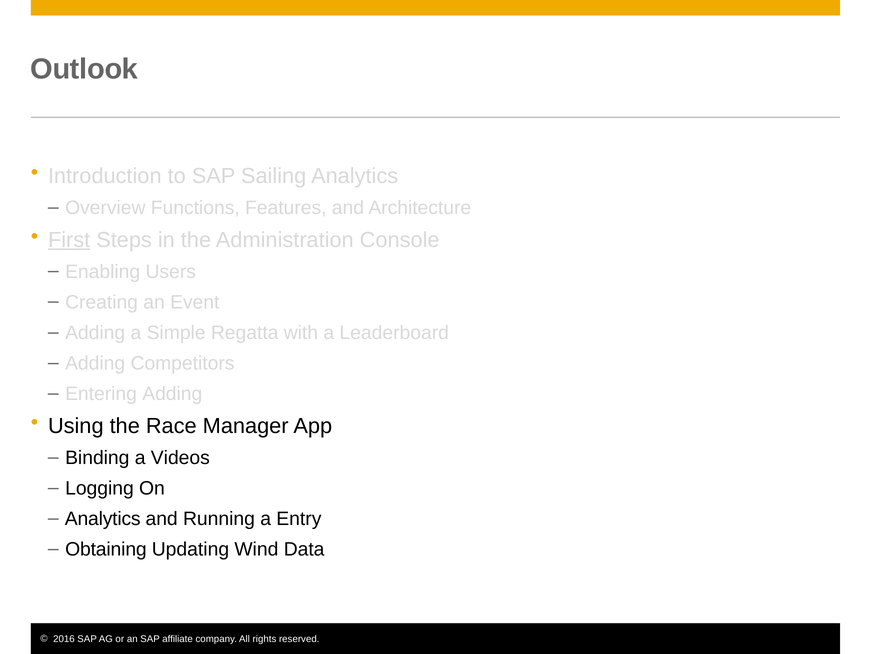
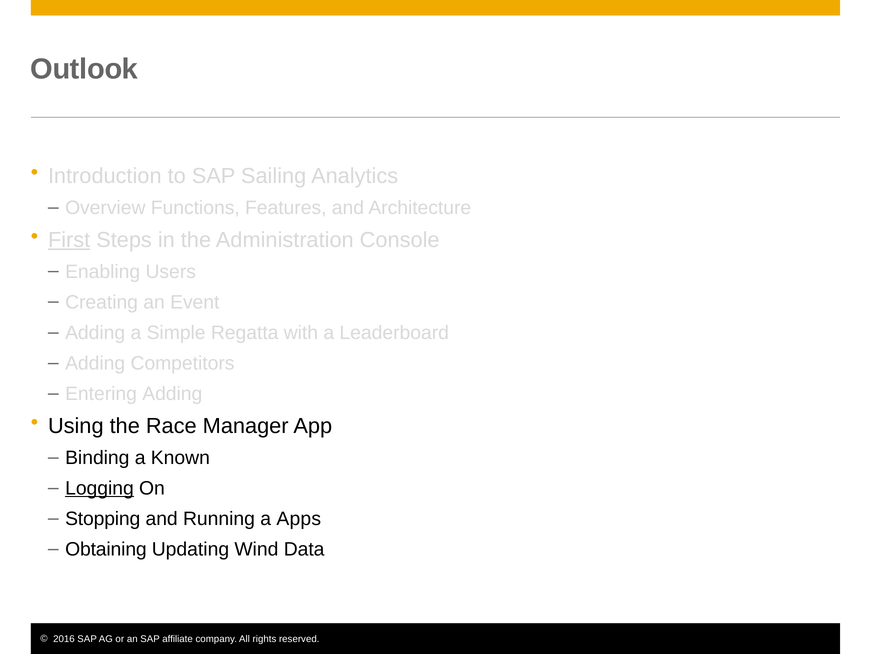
Videos: Videos -> Known (180, 457)
Logging underline: none -> present (99, 488)
Analytics: Analytics -> Stopping (103, 518)
Entry: Entry -> Apps (299, 518)
